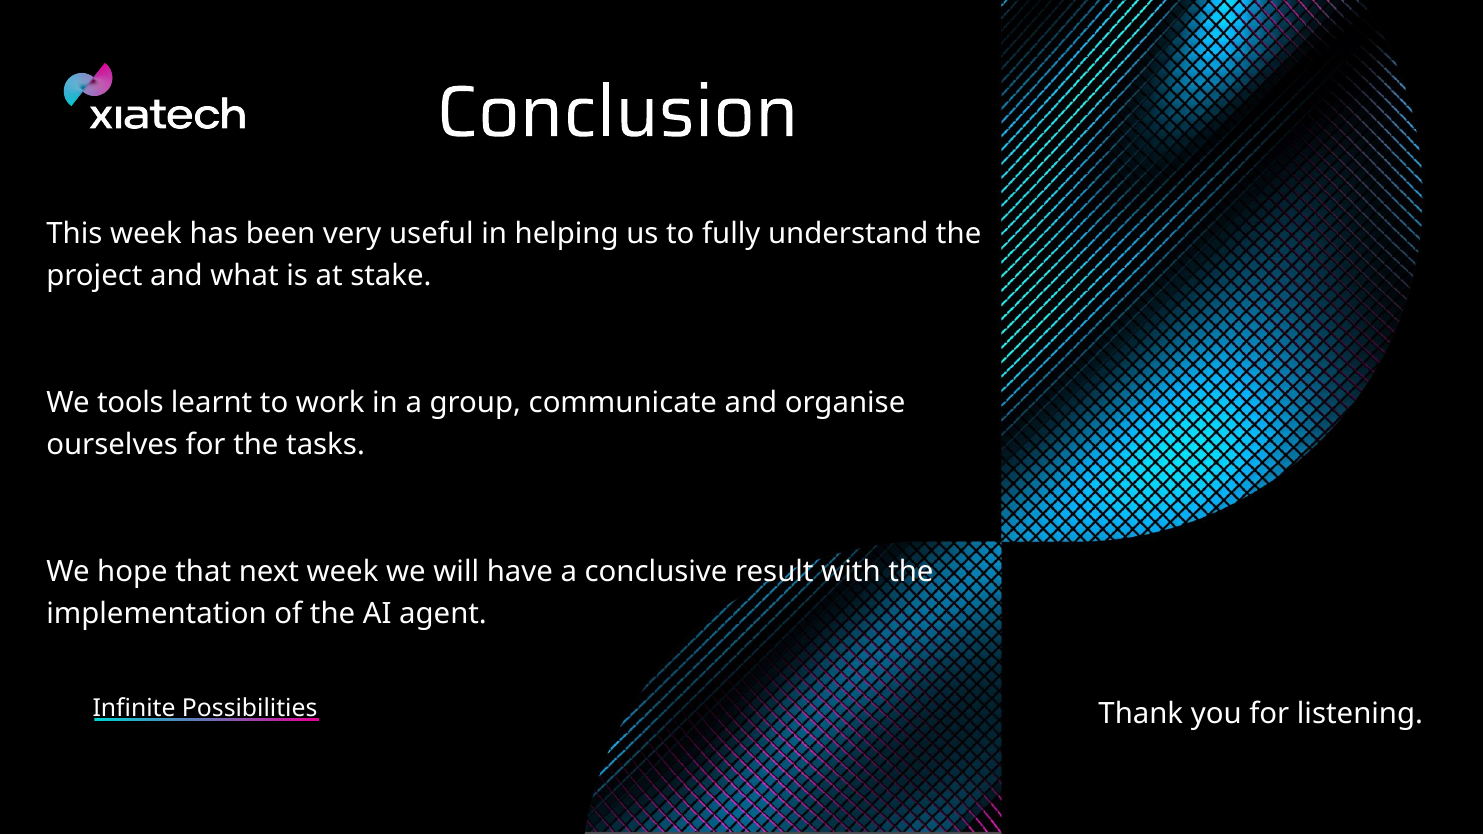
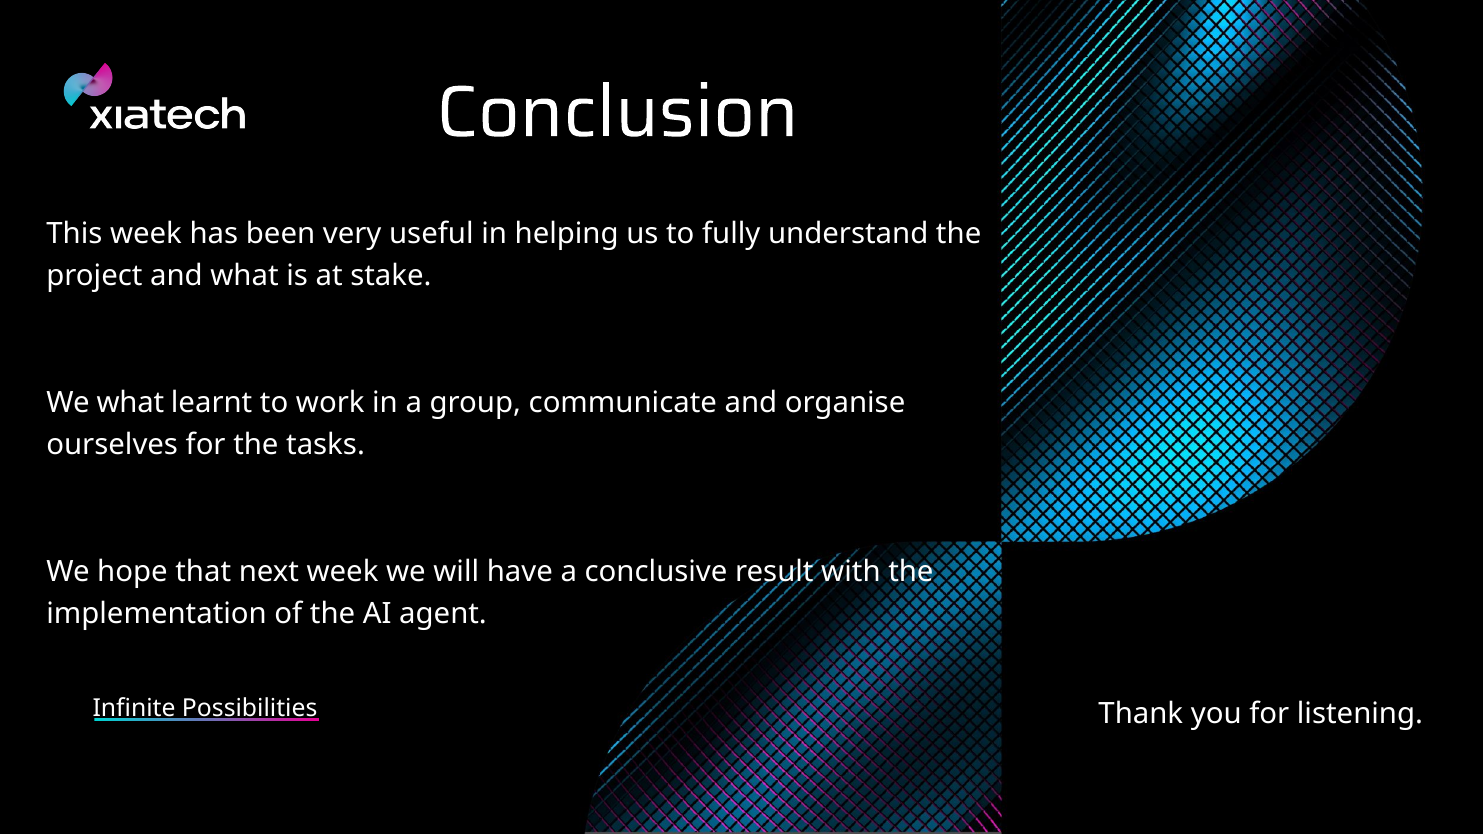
We tools: tools -> what (130, 403)
